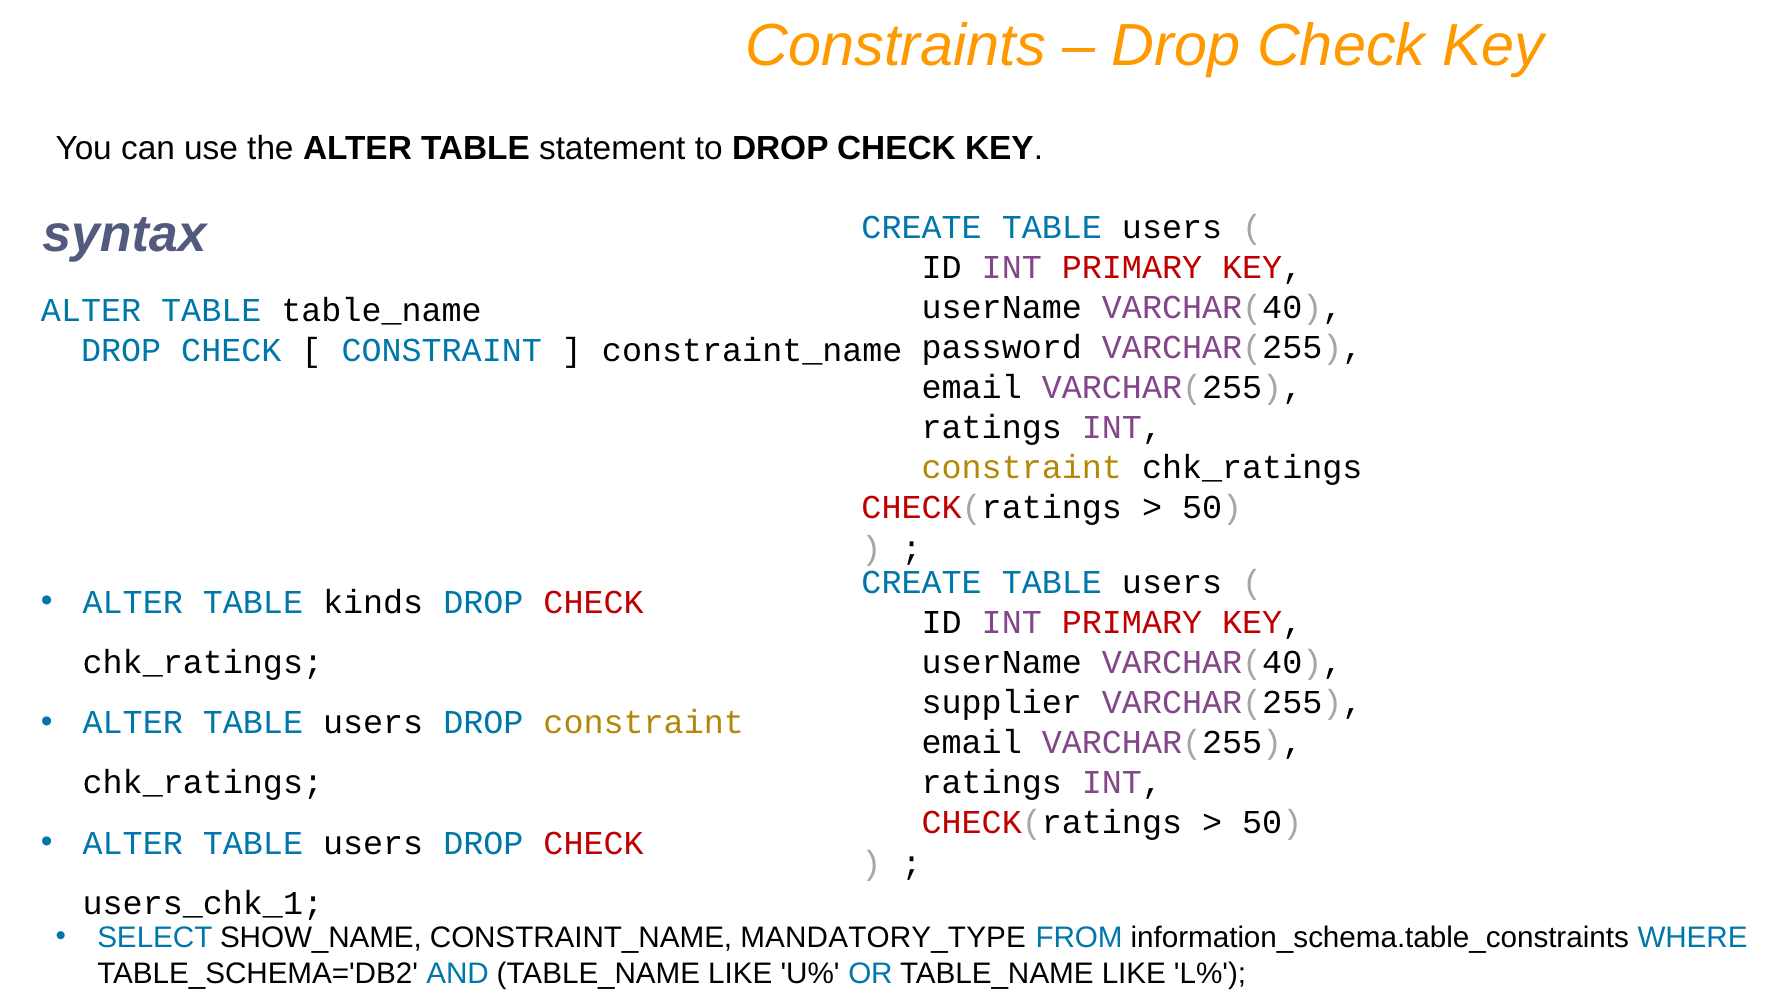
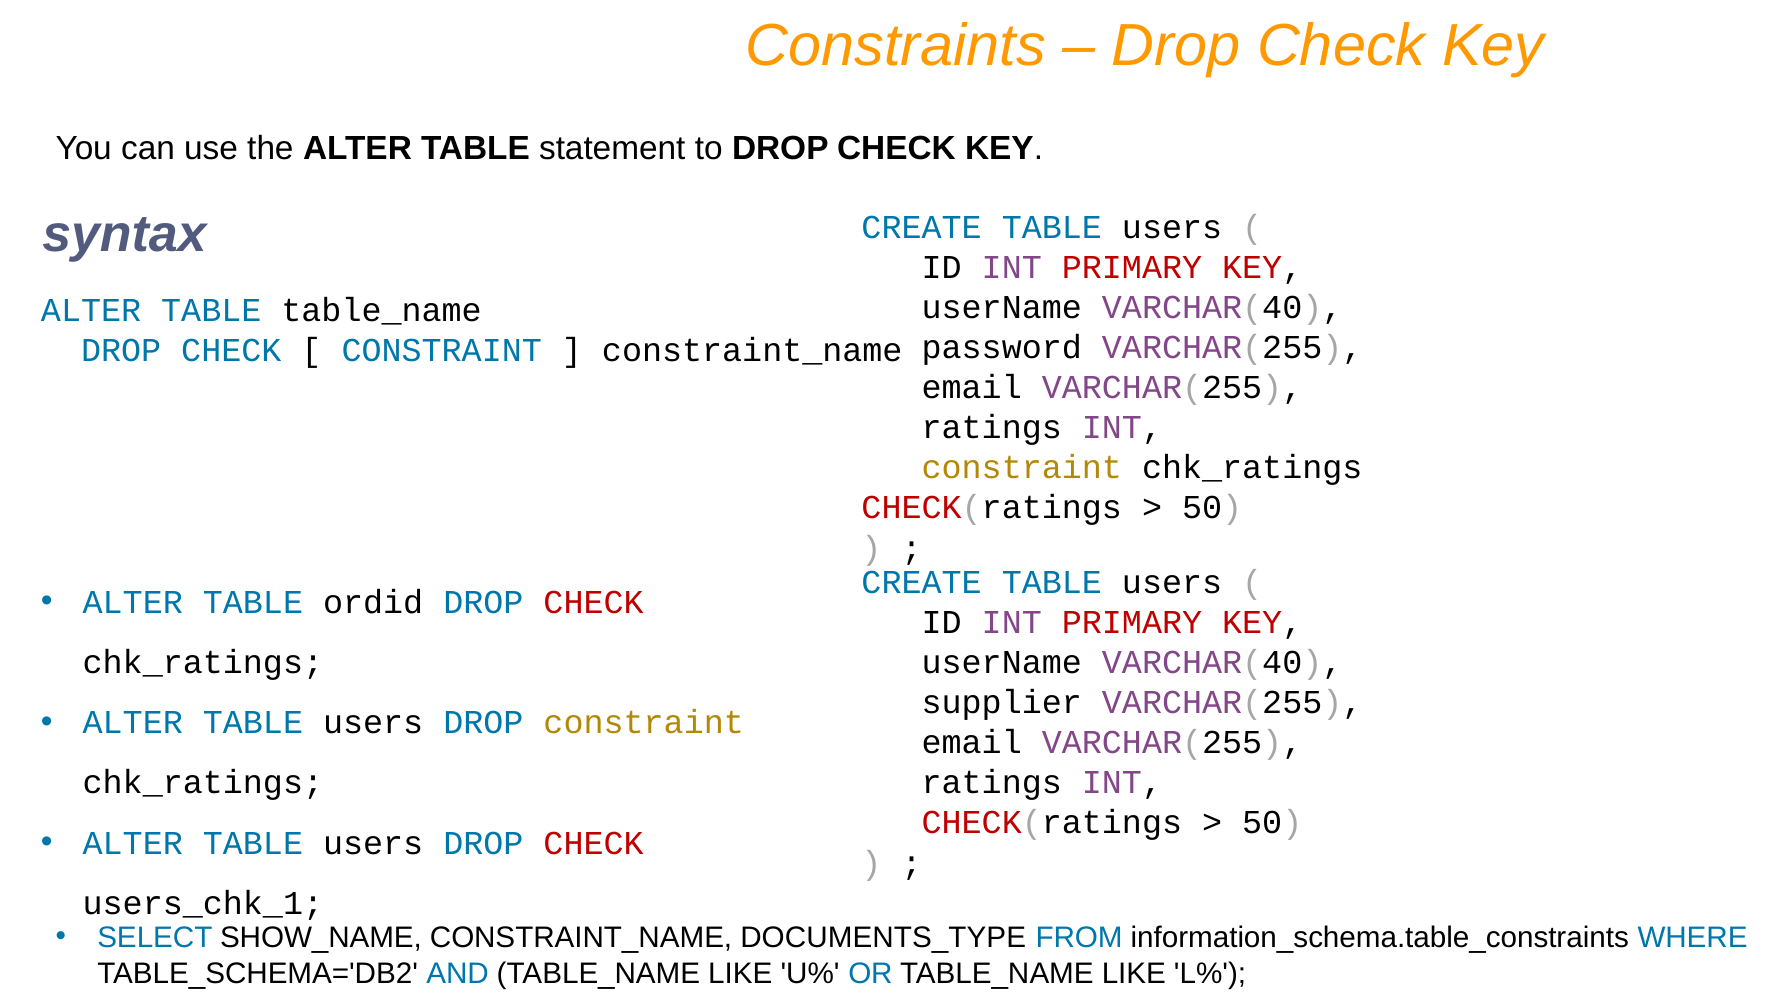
kinds: kinds -> ordid (373, 602)
MANDATORY_TYPE: MANDATORY_TYPE -> DOCUMENTS_TYPE (883, 938)
